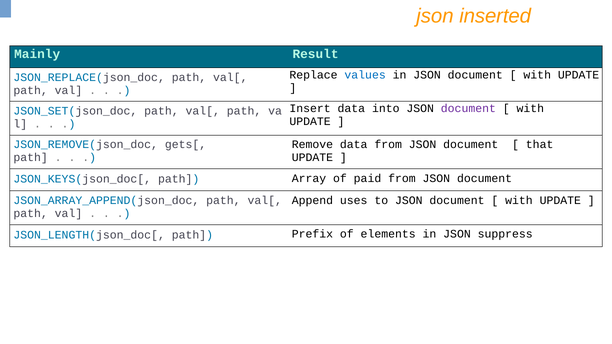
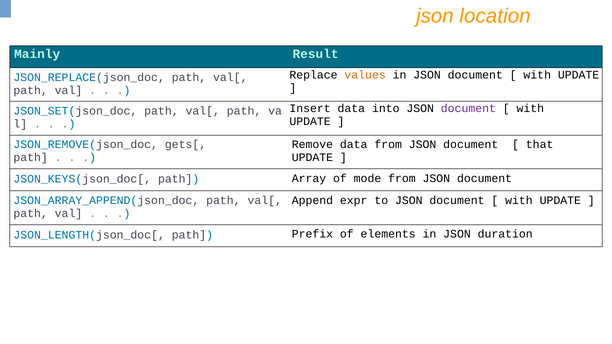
inserted: inserted -> location (495, 16)
values colour: blue -> orange (365, 75)
paid: paid -> mode (368, 178)
uses: uses -> expr (354, 201)
suppress: suppress -> duration (505, 234)
